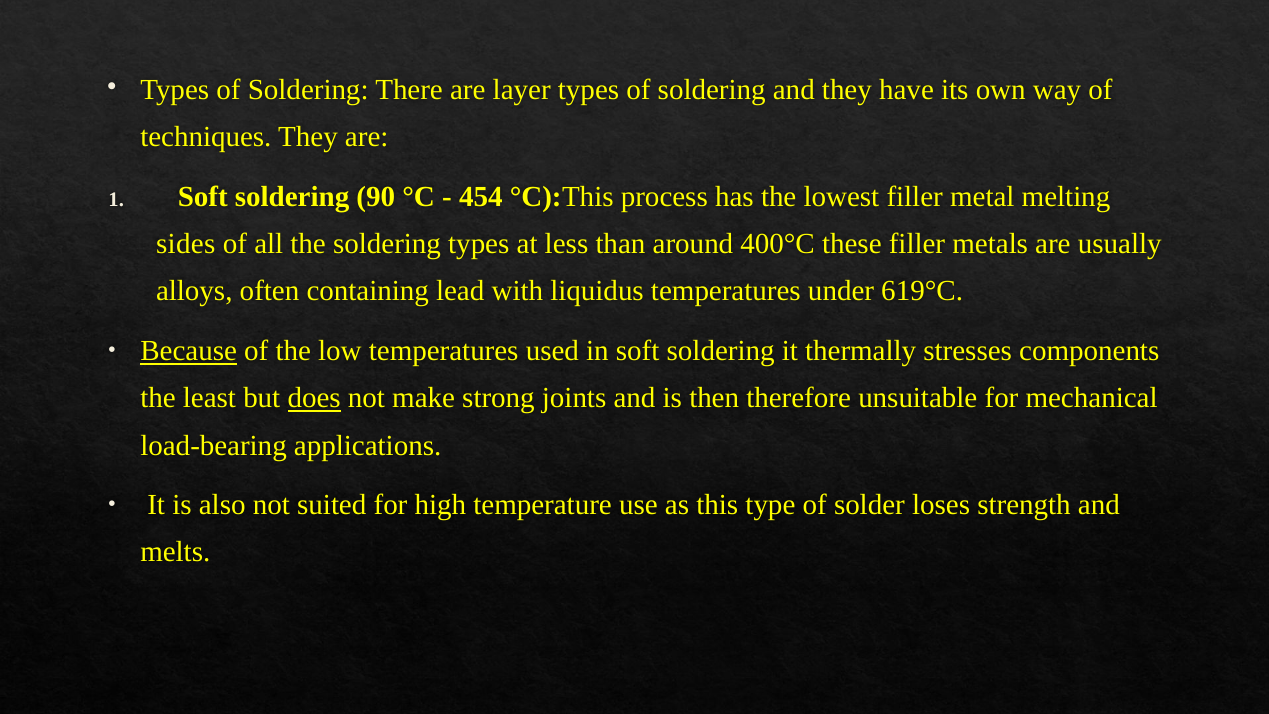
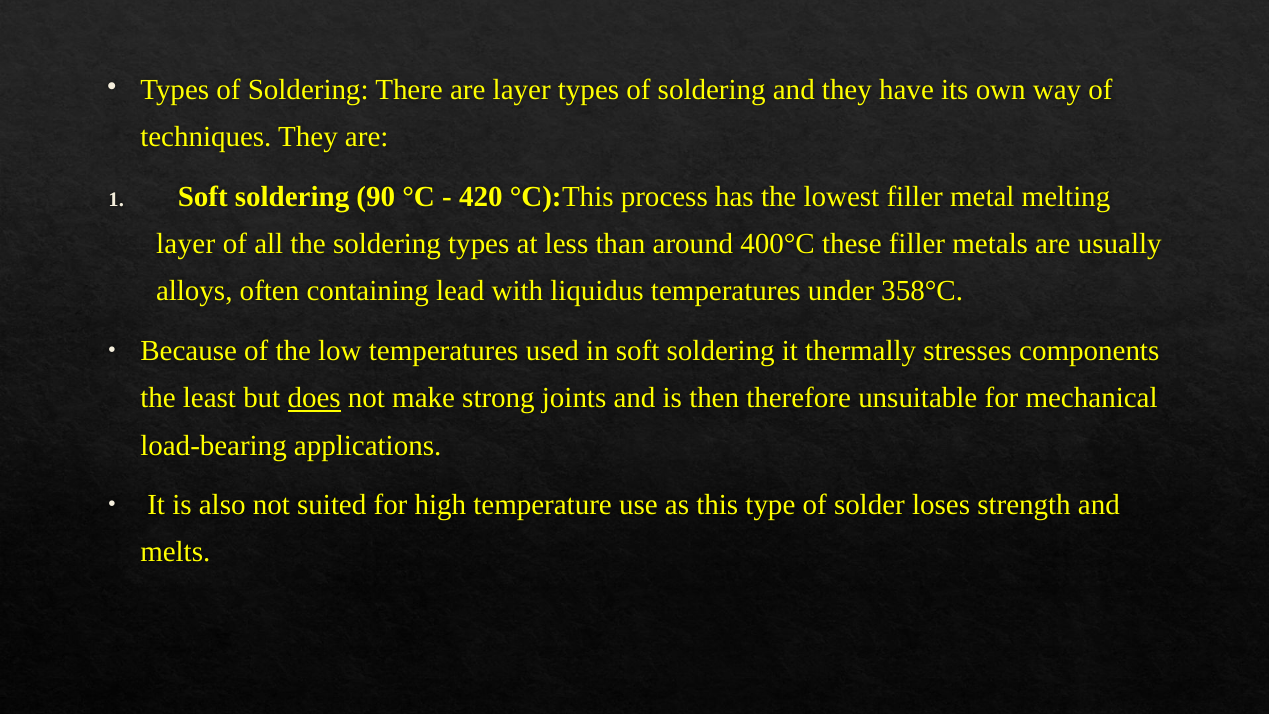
454: 454 -> 420 (481, 197)
sides: sides -> layer (186, 244)
619°C: 619°C -> 358°C (922, 291)
Because underline: present -> none (189, 351)
